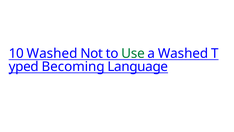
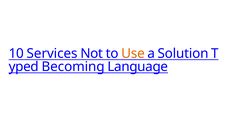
10 Washed: Washed -> Services (52, 53)
Use colour: green -> orange (133, 53)
a Washed: Washed -> Solution (183, 53)
